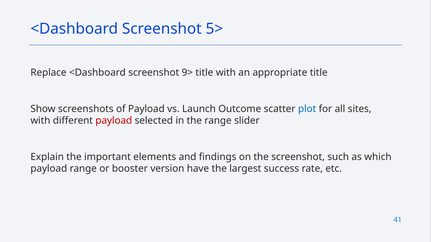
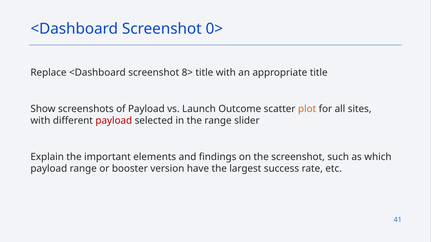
5>: 5> -> 0> (214, 29)
9>: 9> -> 8> (187, 73)
plot colour: blue -> orange (307, 109)
